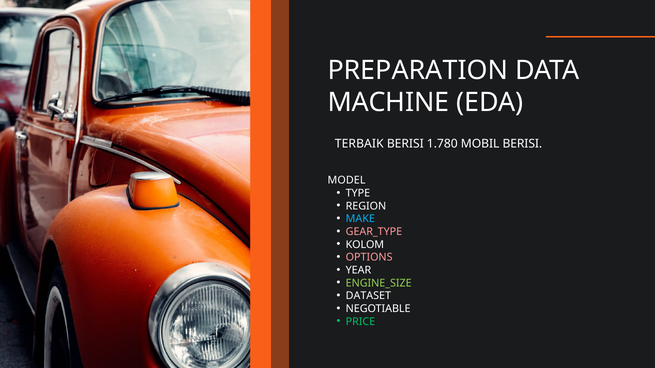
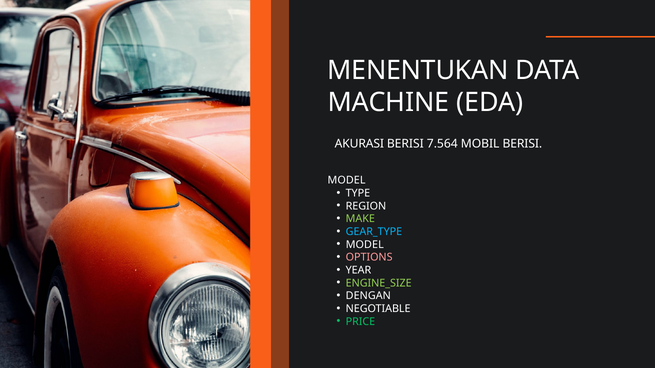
PREPARATION: PREPARATION -> MENENTUKAN (418, 70)
TERBAIK: TERBAIK -> AKURASI (359, 144)
1.780: 1.780 -> 7.564 (442, 144)
MAKE colour: light blue -> light green (360, 219)
GEAR_TYPE colour: pink -> light blue (374, 232)
KOLOM: KOLOM -> MODEL (365, 245)
DATASET: DATASET -> DENGAN (368, 296)
